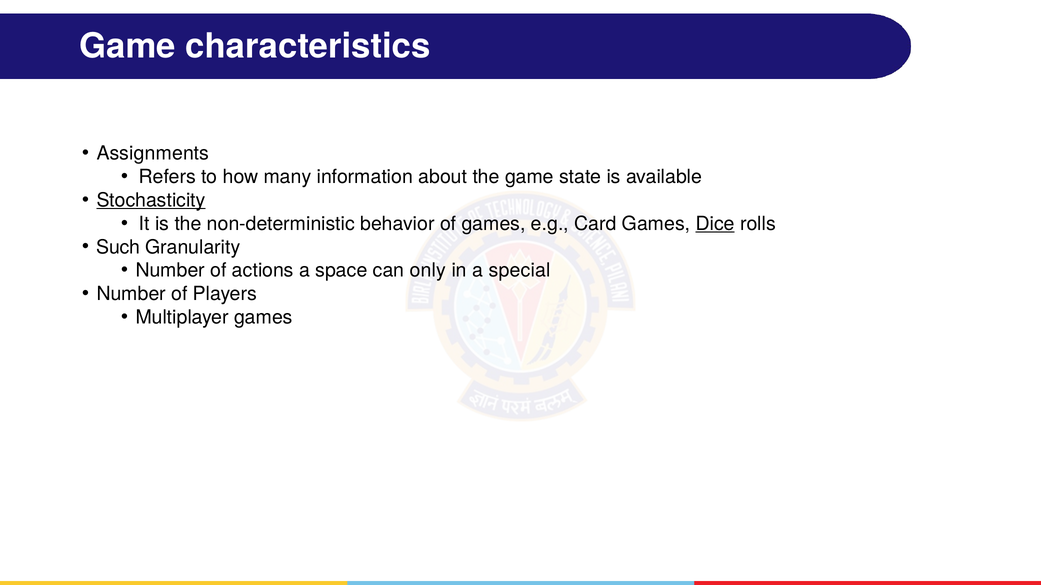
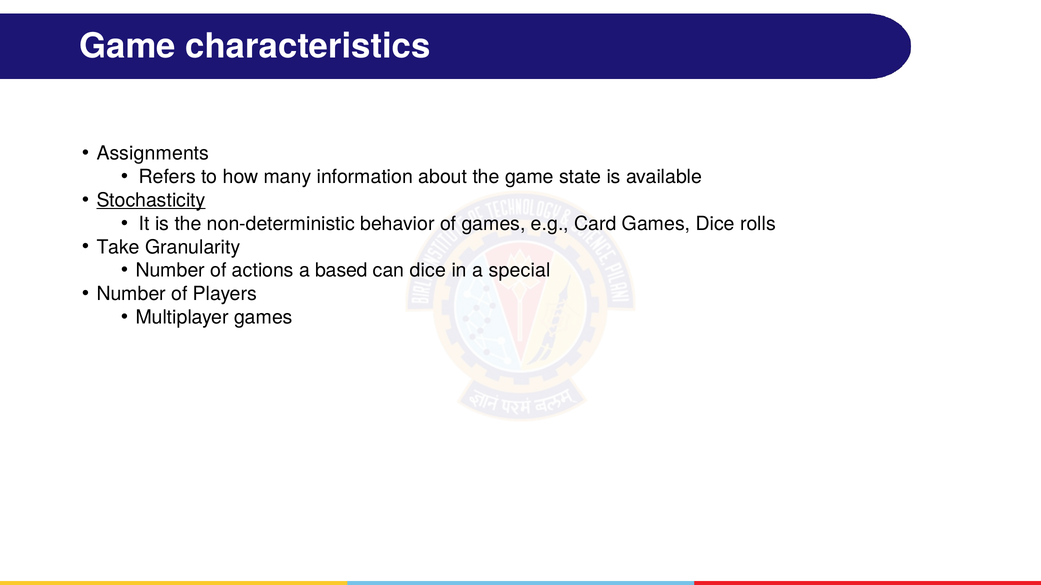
Dice underline: present -> none (715, 224)
Such: Such -> Take (118, 247)
space: space -> based (342, 271)
can only: only -> dice (428, 271)
